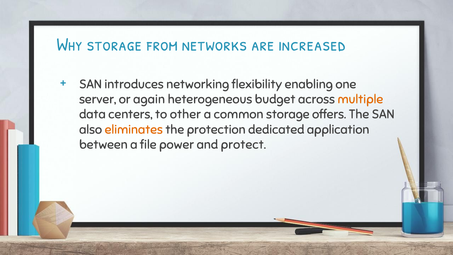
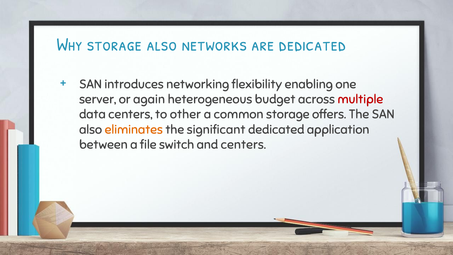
storage from: from -> also (162, 45)
are increased: increased -> dedicated (312, 45)
multiple colour: orange -> red (360, 99)
protection: protection -> significant (216, 129)
power: power -> switch (177, 145)
and protect: protect -> centers (243, 145)
